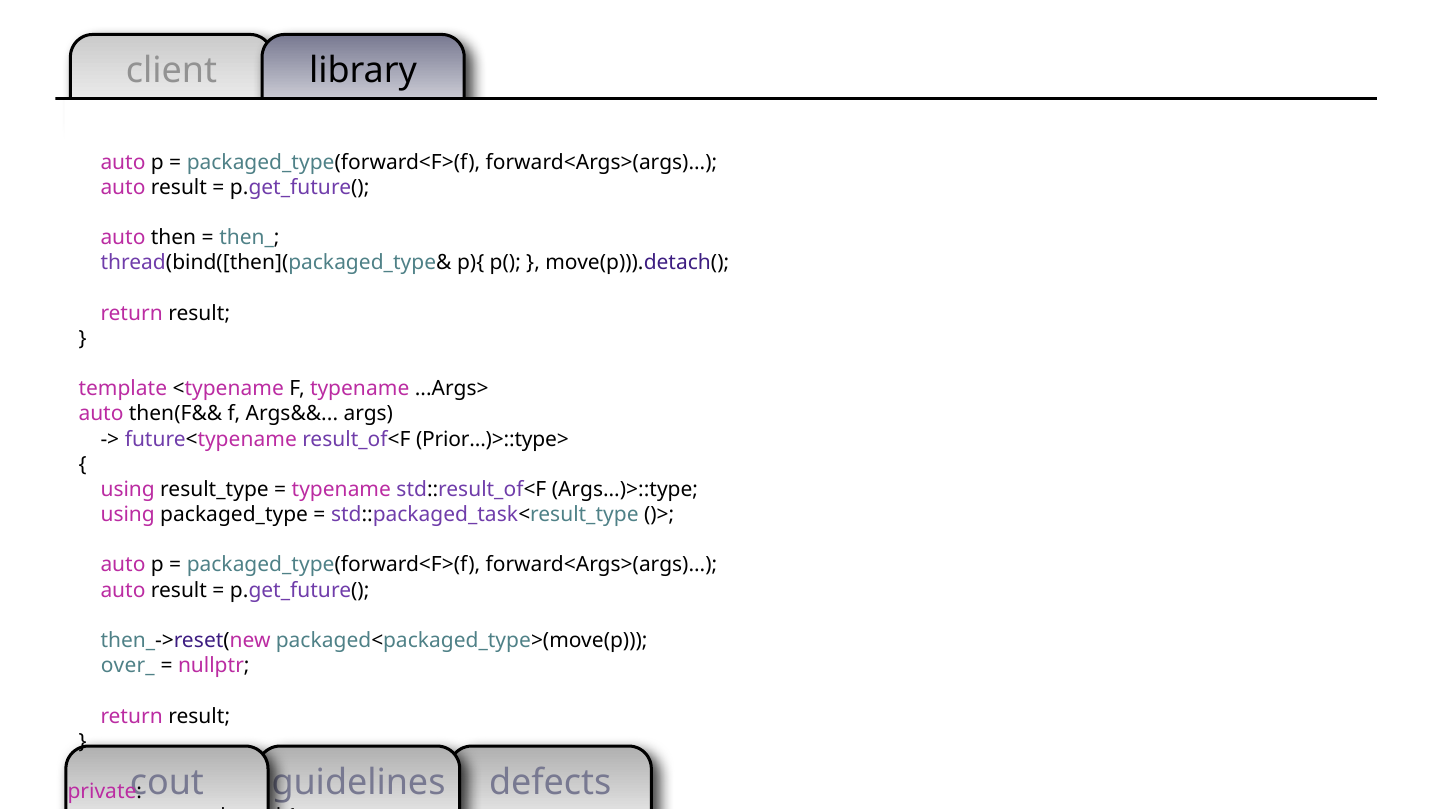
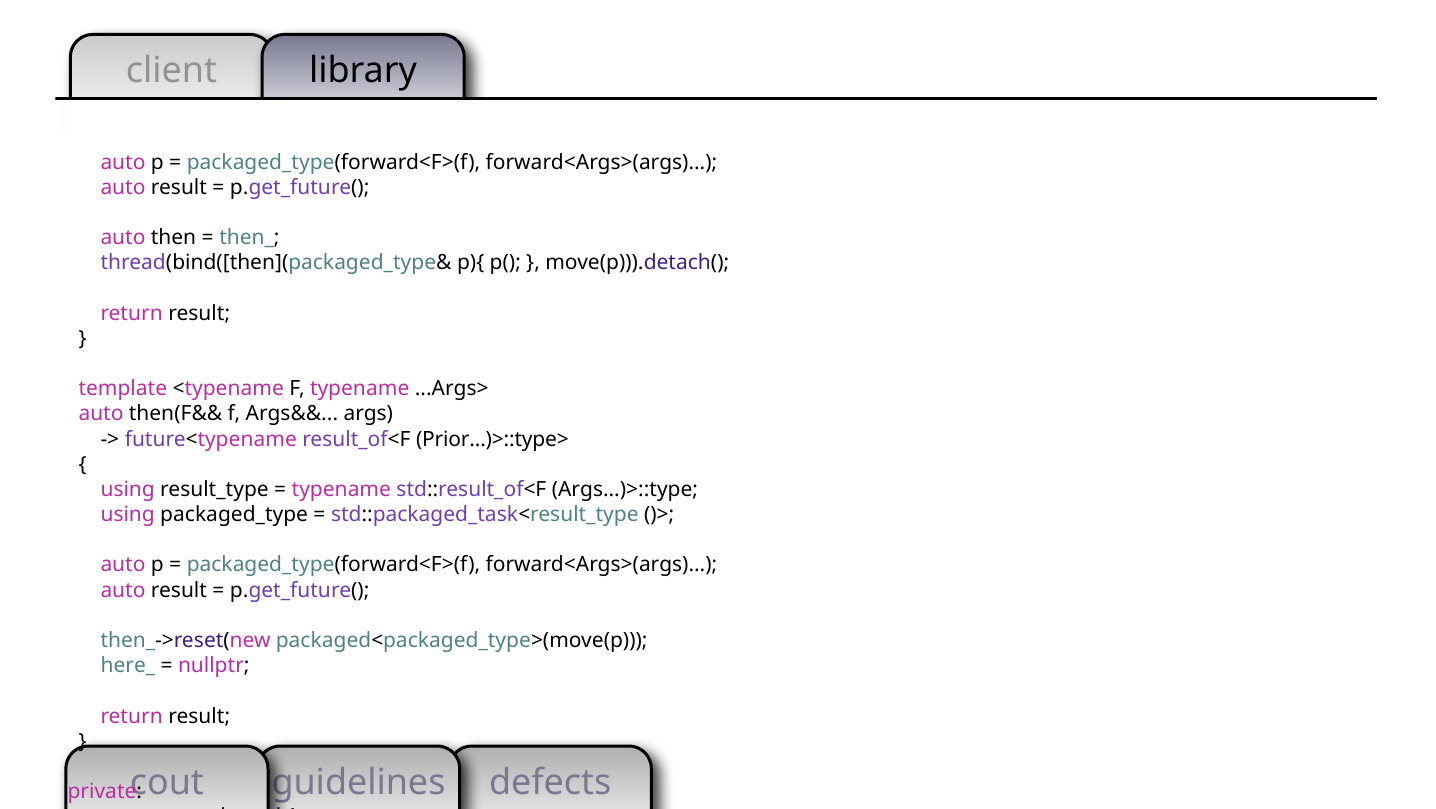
over_: over_ -> here_ (128, 665)
